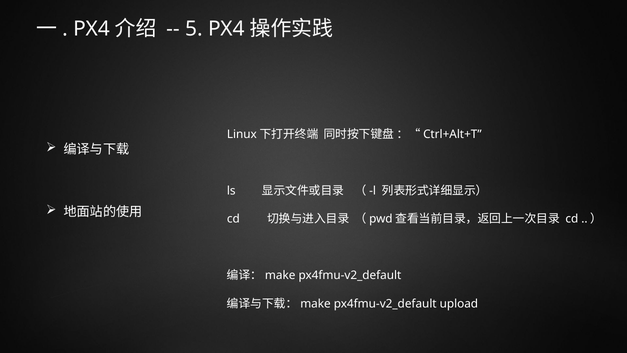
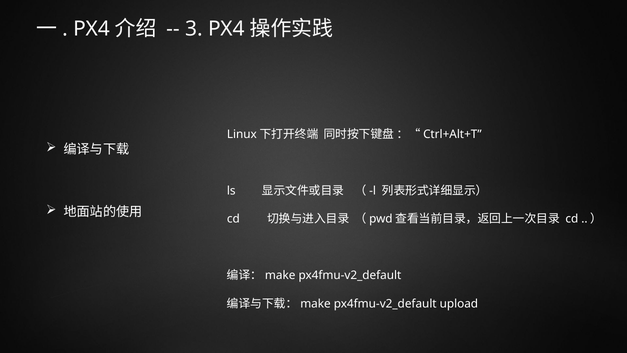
5: 5 -> 3 (194, 29)
